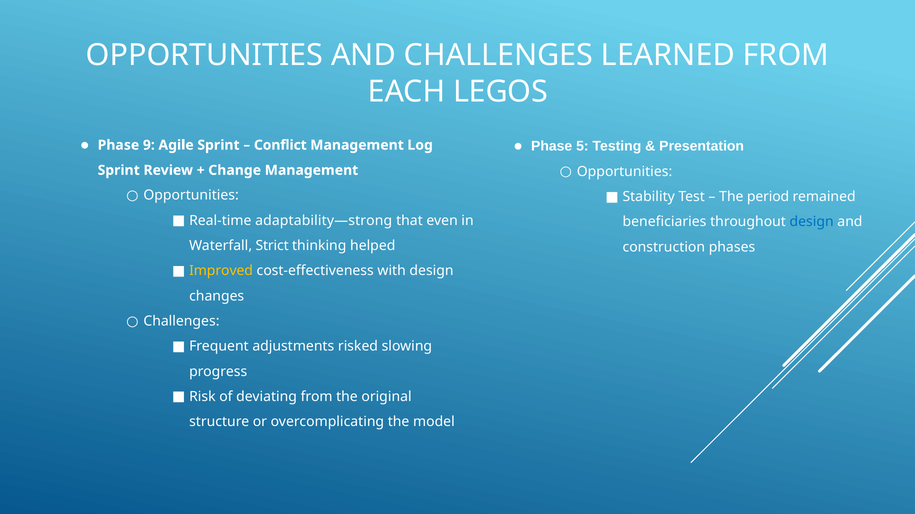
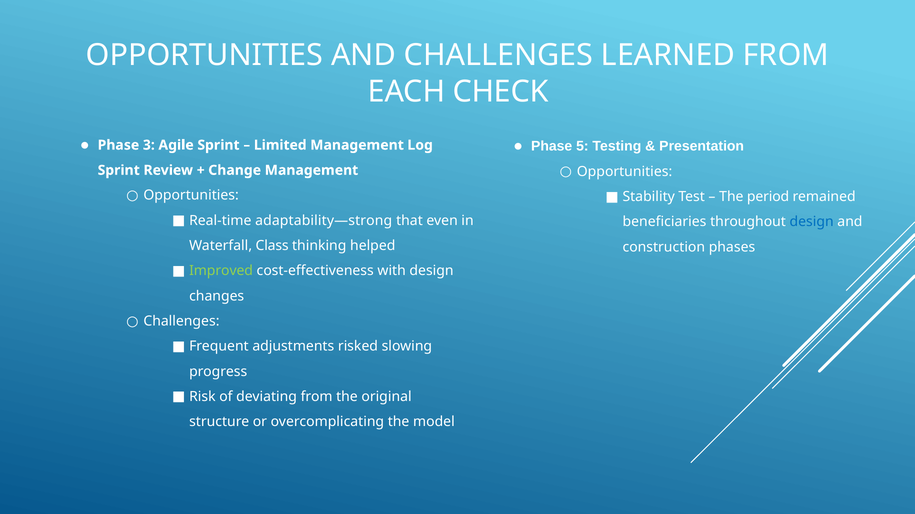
LEGOS: LEGOS -> CHECK (500, 92)
9: 9 -> 3 (149, 145)
Conflict: Conflict -> Limited (280, 145)
Strict: Strict -> Class (272, 246)
Improved colour: yellow -> light green (221, 271)
